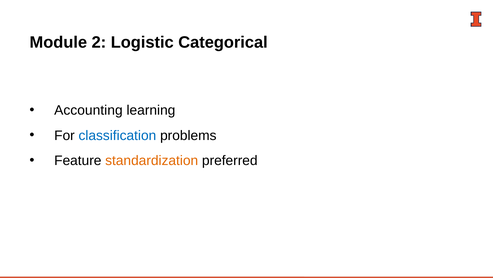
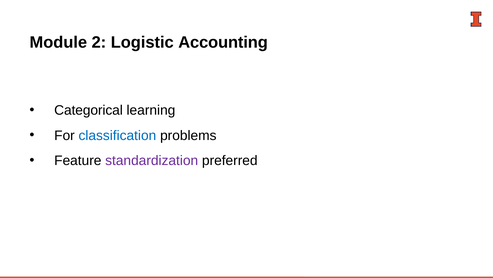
Categorical: Categorical -> Accounting (223, 42)
Accounting: Accounting -> Categorical (89, 110)
standardization colour: orange -> purple (152, 160)
